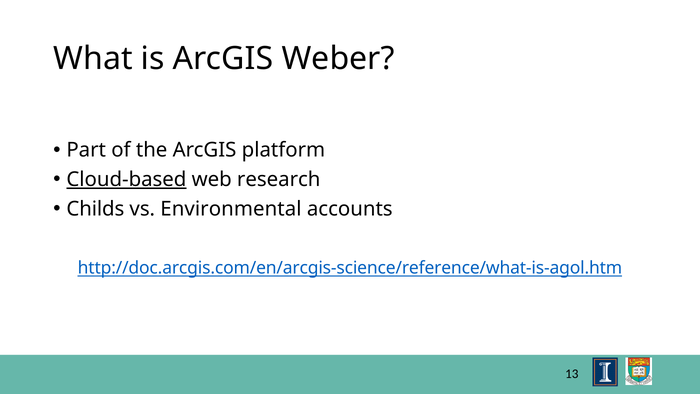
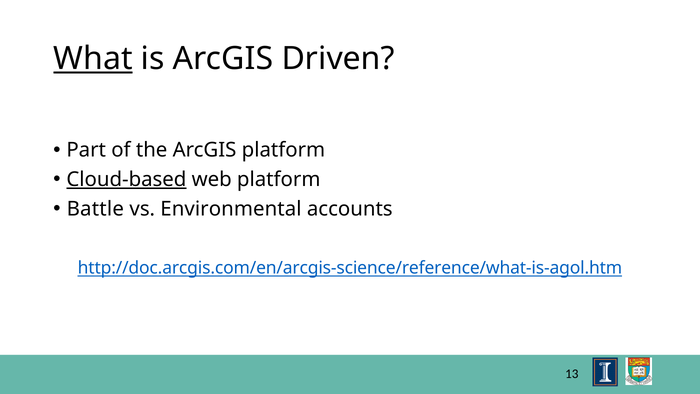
What underline: none -> present (93, 59)
Weber: Weber -> Driven (338, 59)
web research: research -> platform (279, 179)
Childs: Childs -> Battle (95, 209)
